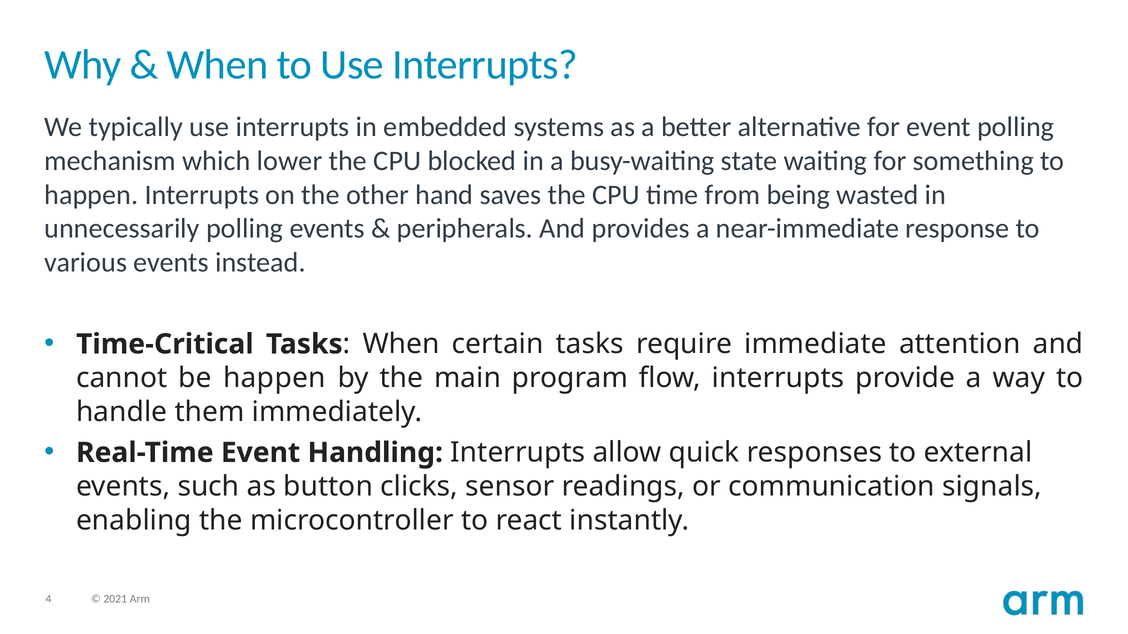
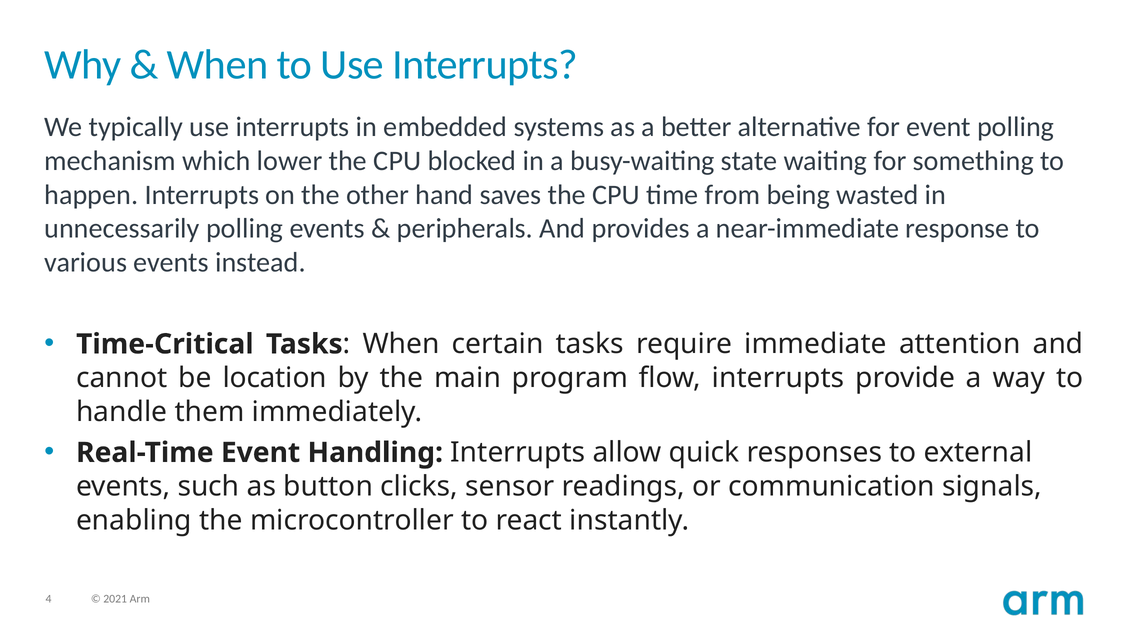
be happen: happen -> location (275, 378)
